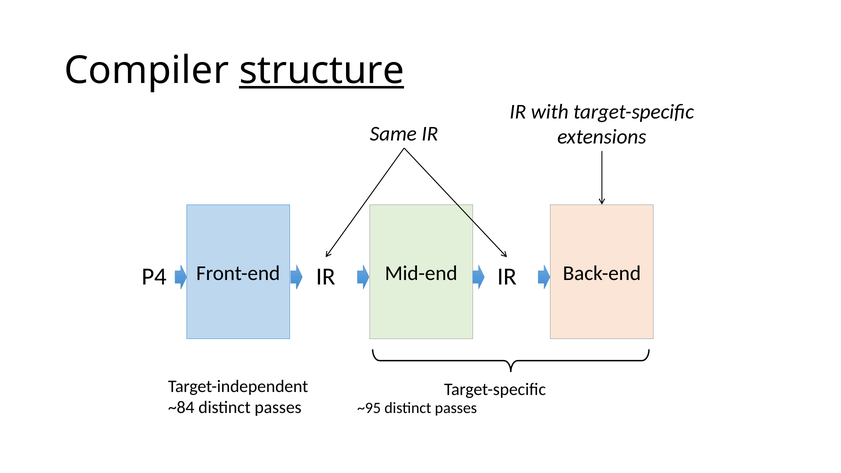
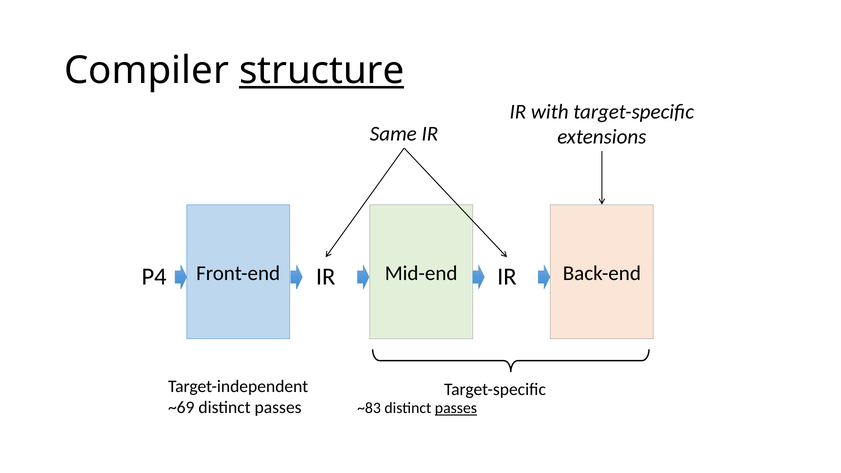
~84: ~84 -> ~69 (181, 408)
~95: ~95 -> ~83 (369, 408)
passes underline: none -> present (456, 408)
